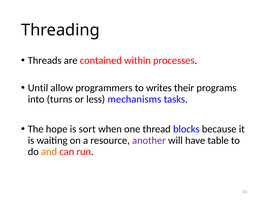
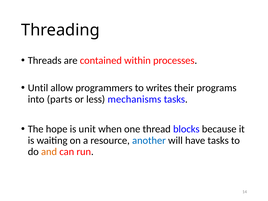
turns: turns -> parts (60, 99)
sort: sort -> unit (87, 129)
another colour: purple -> blue (149, 140)
have table: table -> tasks (218, 140)
